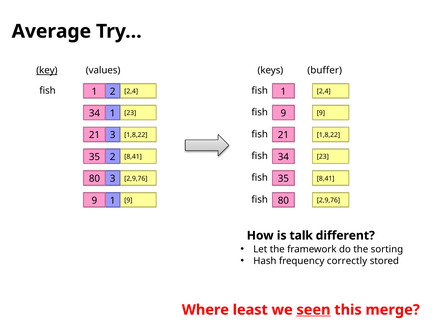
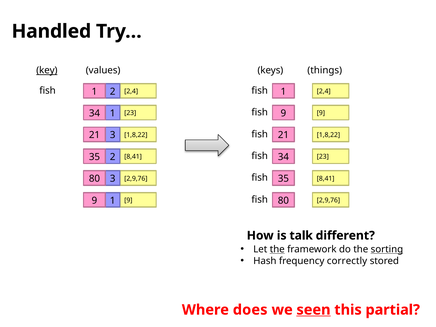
Average: Average -> Handled (51, 31)
buffer: buffer -> things (325, 70)
the underline: none -> present (277, 249)
sorting underline: none -> present (387, 249)
least: least -> does (250, 310)
merge: merge -> partial (393, 310)
